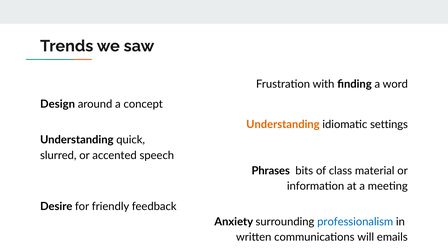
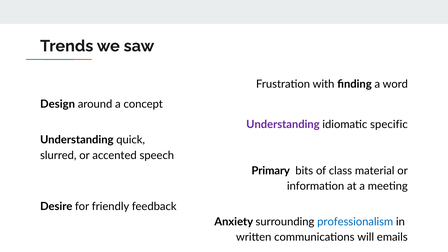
Understanding colour: orange -> purple (283, 124)
settings: settings -> specific (389, 124)
Phrases: Phrases -> Primary (271, 171)
